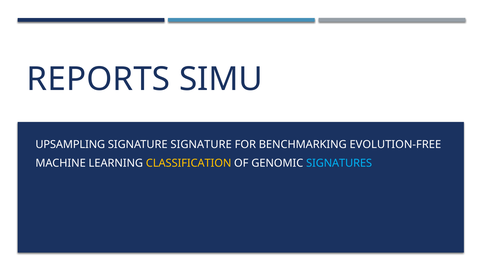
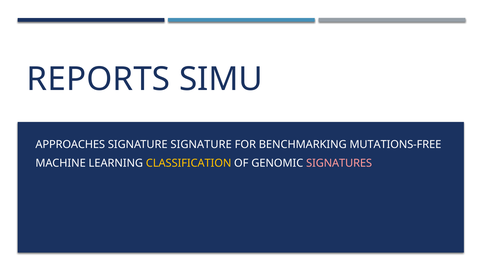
UPSAMPLING: UPSAMPLING -> APPROACHES (70, 145)
EVOLUTION-FREE: EVOLUTION-FREE -> MUTATIONS-FREE (395, 145)
SIGNATURES colour: light blue -> pink (339, 163)
